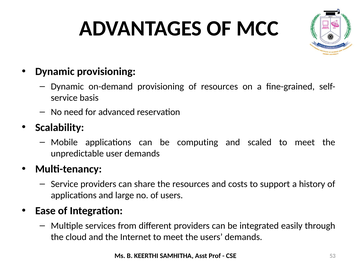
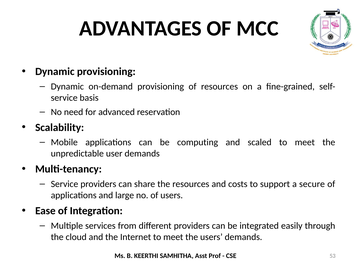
history: history -> secure (312, 184)
